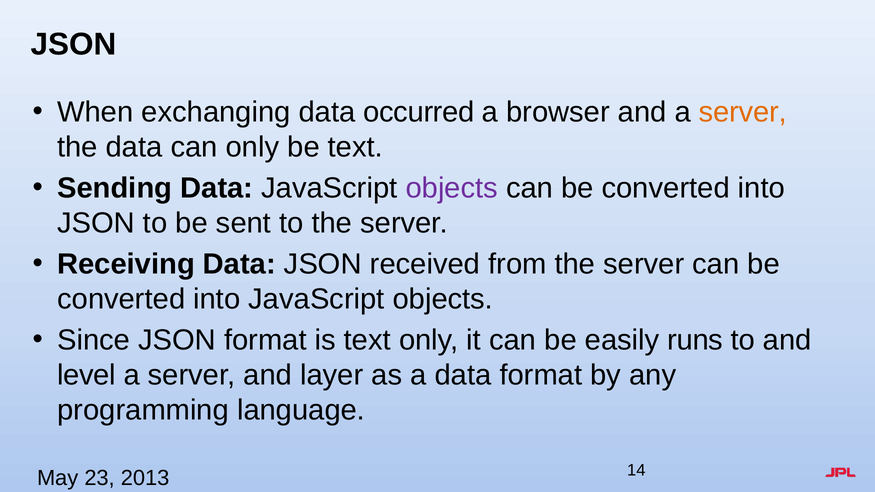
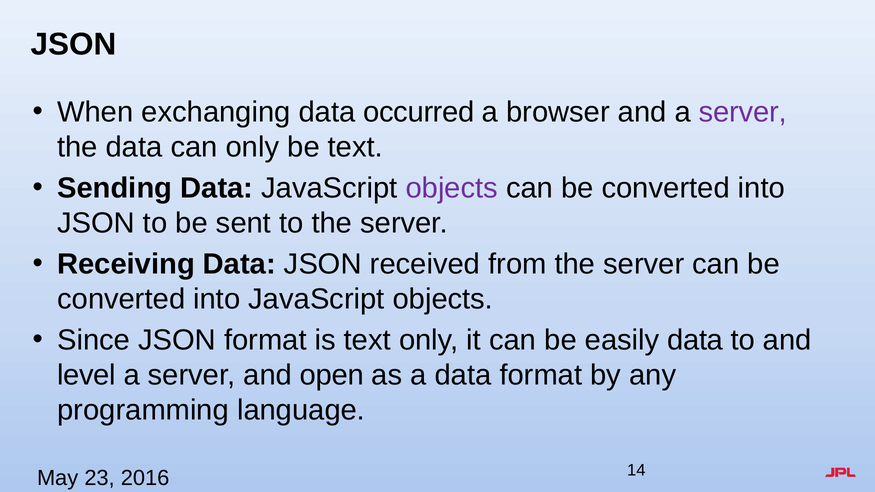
server colour: orange -> purple (743, 112)
easily runs: runs -> data (695, 340)
layer: layer -> open (332, 375)
2013: 2013 -> 2016 (145, 478)
